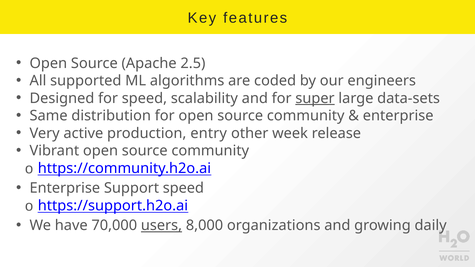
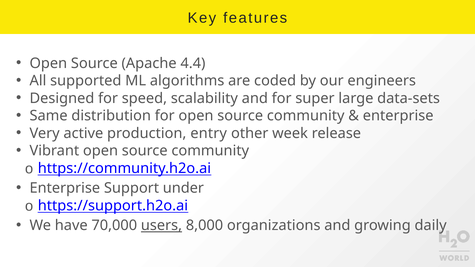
2.5: 2.5 -> 4.4 (193, 63)
super underline: present -> none (315, 98)
Support speed: speed -> under (183, 188)
